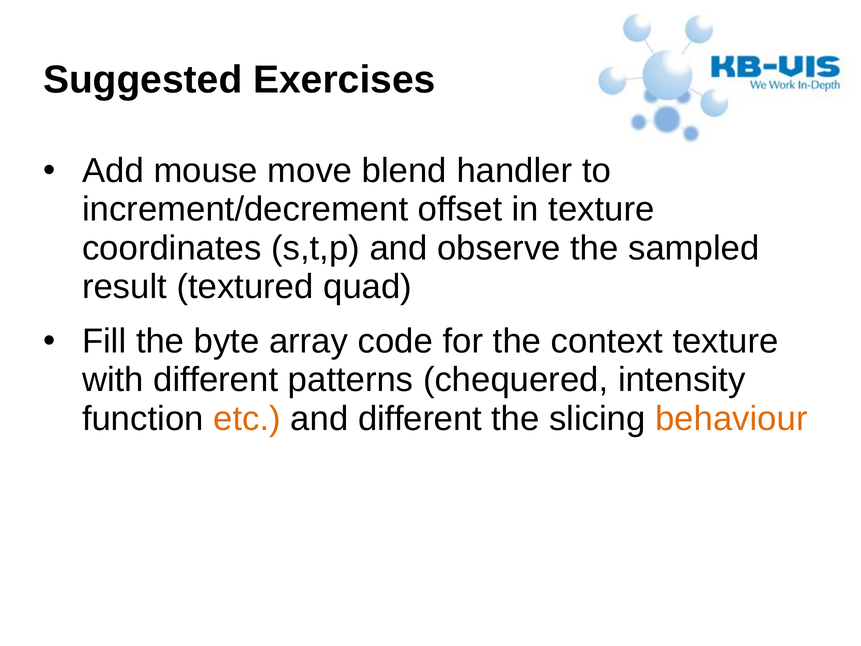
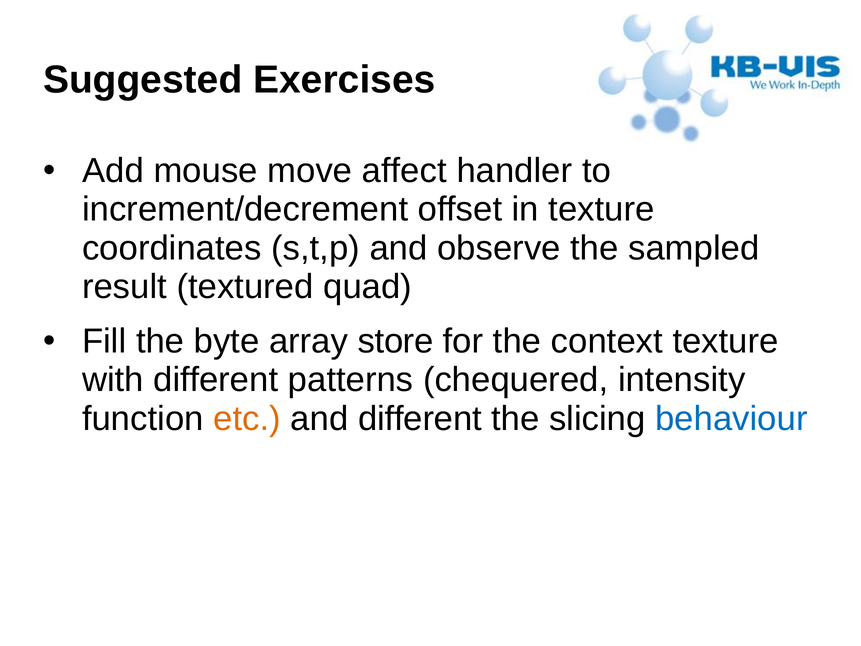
blend: blend -> affect (404, 171)
code: code -> store (396, 341)
behaviour colour: orange -> blue (731, 418)
